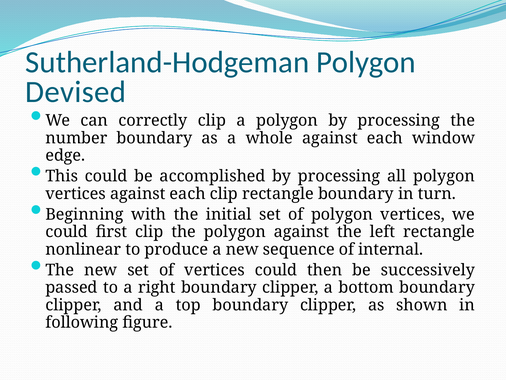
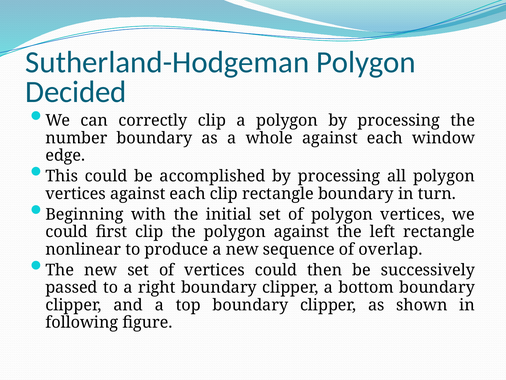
Devised: Devised -> Decided (76, 92)
internal: internal -> overlap (390, 249)
